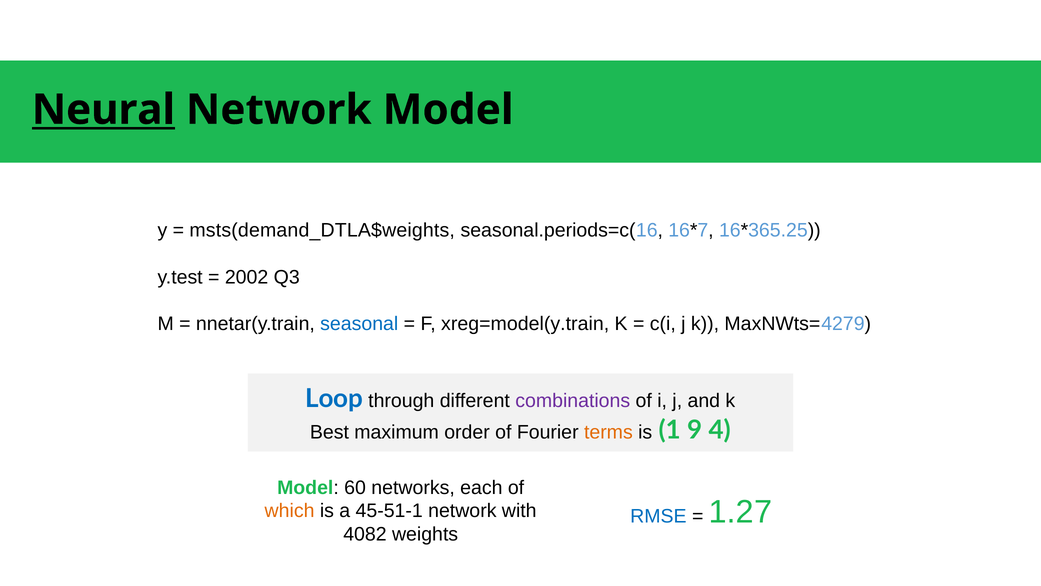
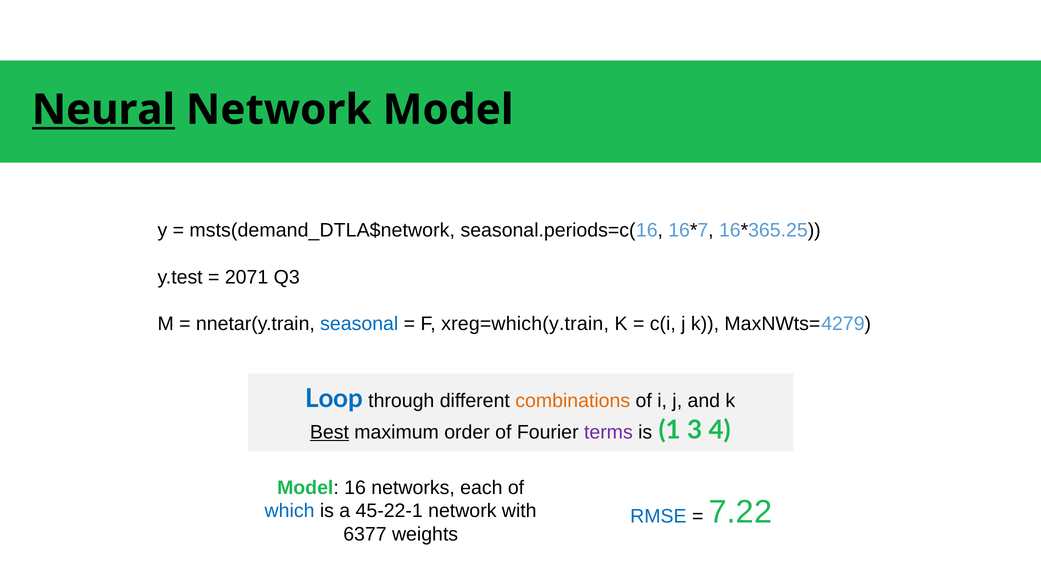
msts(demand_DTLA$weights: msts(demand_DTLA$weights -> msts(demand_DTLA$network (322, 230)
2002: 2002 -> 2071 (247, 277)
xreg=model(y.train: xreg=model(y.train -> xreg=which(y.train (525, 324)
combinations colour: purple -> orange (573, 401)
Best underline: none -> present (329, 432)
terms colour: orange -> purple (608, 432)
9: 9 -> 3 (695, 430)
60: 60 -> 16 (355, 487)
which colour: orange -> blue (290, 511)
45-51-1: 45-51-1 -> 45-22-1 (389, 511)
1.27: 1.27 -> 7.22 (740, 512)
4082: 4082 -> 6377 (365, 534)
